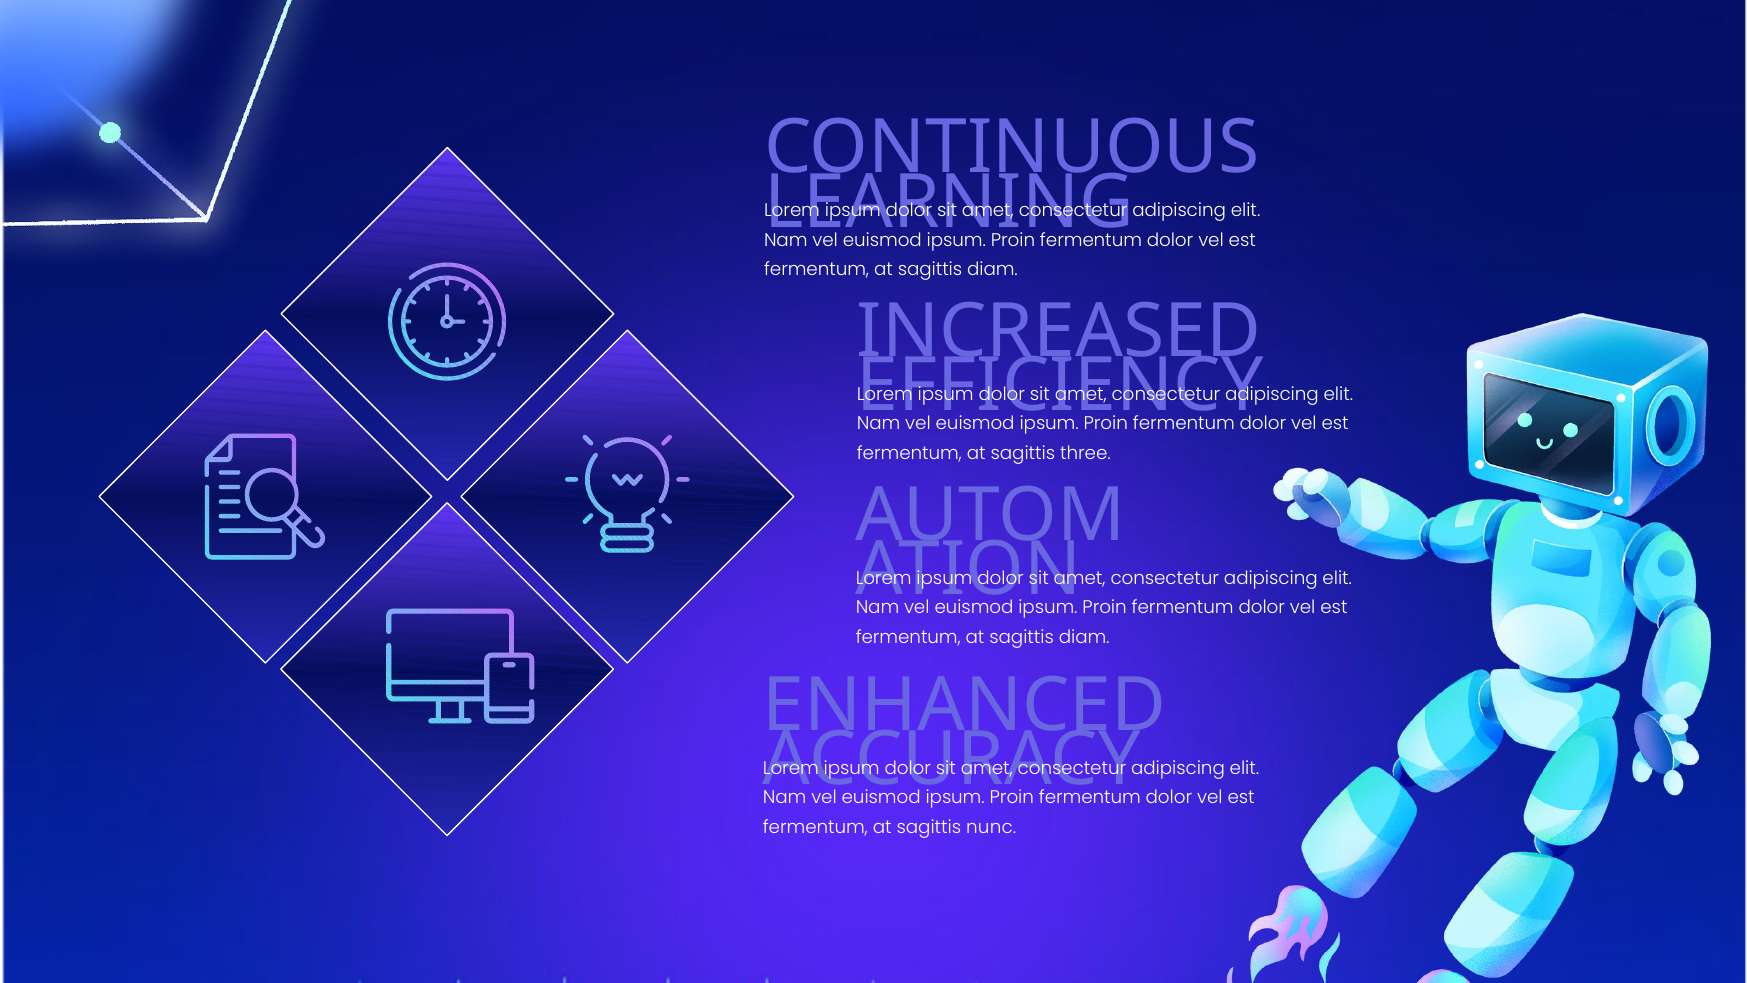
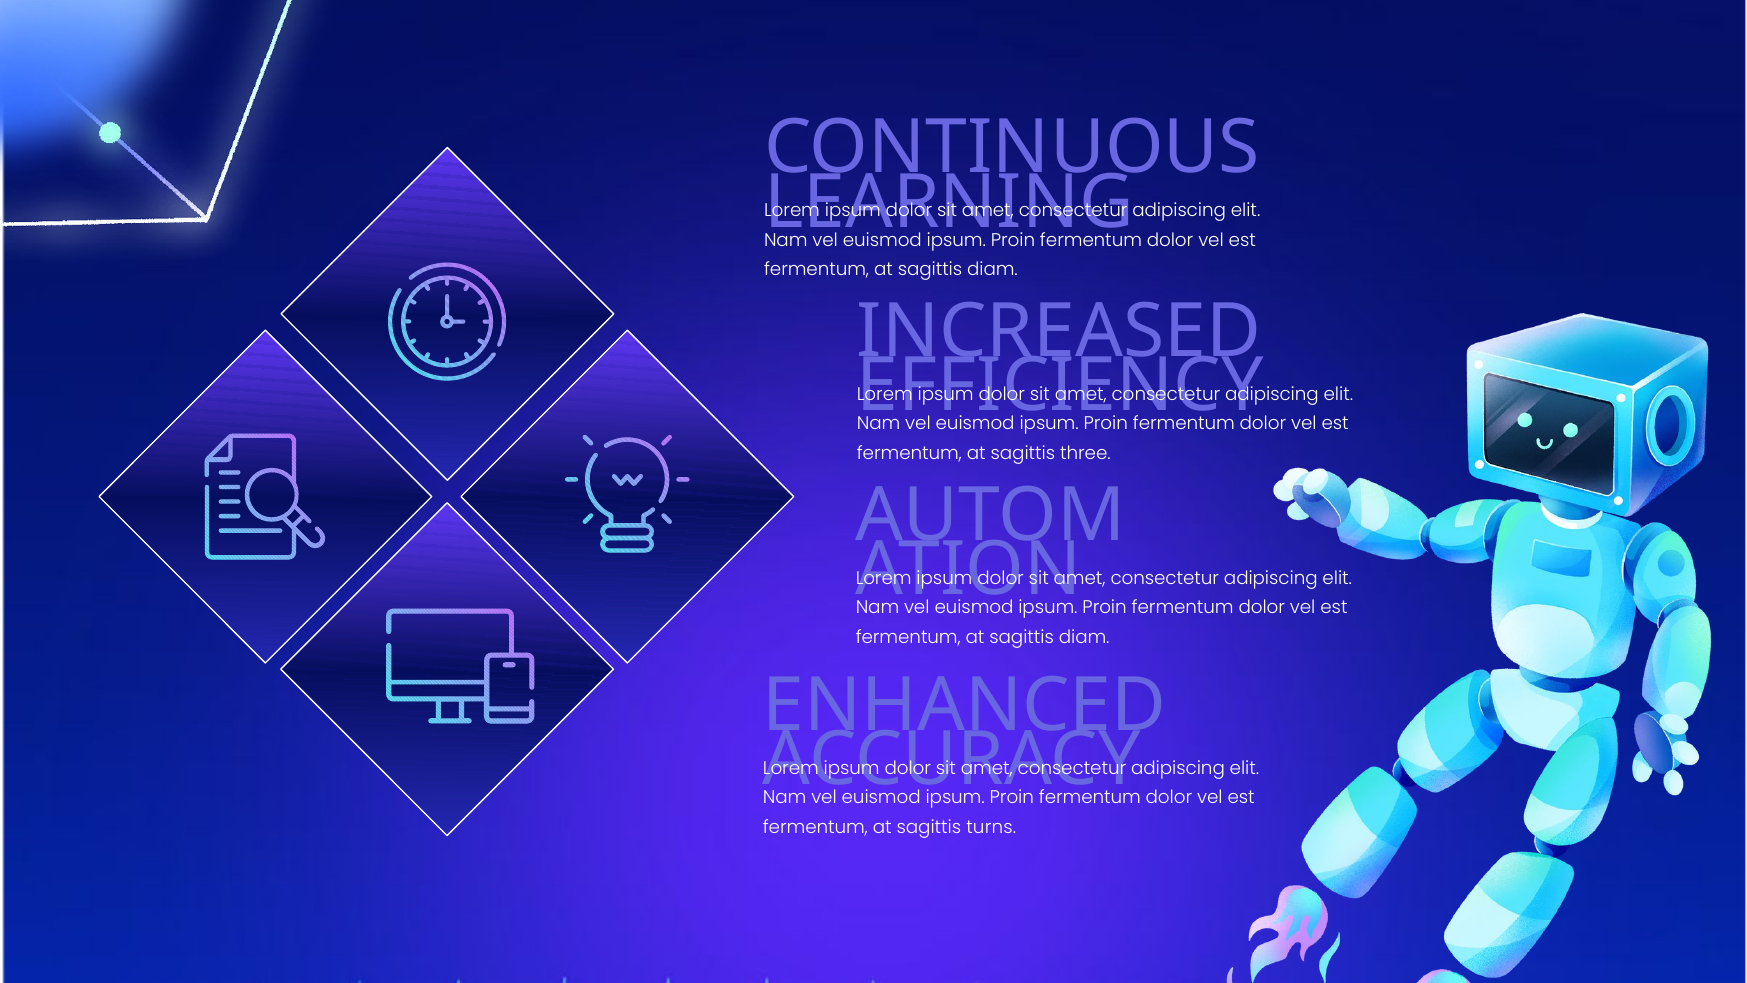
nunc: nunc -> turns (991, 827)
